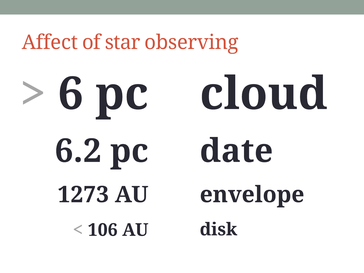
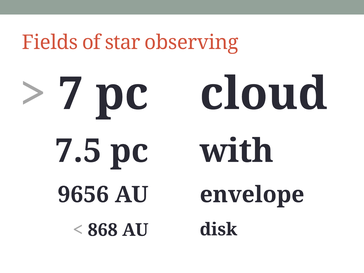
Affect: Affect -> Fields (50, 42)
6: 6 -> 7 (71, 94)
6.2: 6.2 -> 7.5 (78, 151)
date: date -> with (237, 151)
1273: 1273 -> 9656 (83, 195)
106: 106 -> 868 (103, 230)
